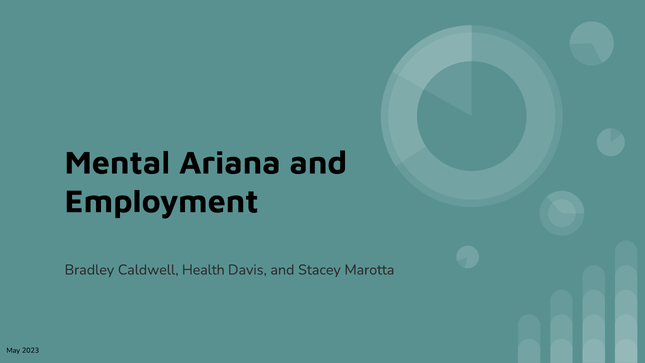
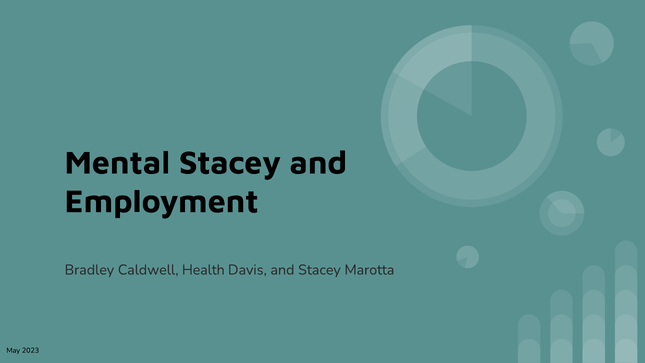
Mental Ariana: Ariana -> Stacey (230, 163)
